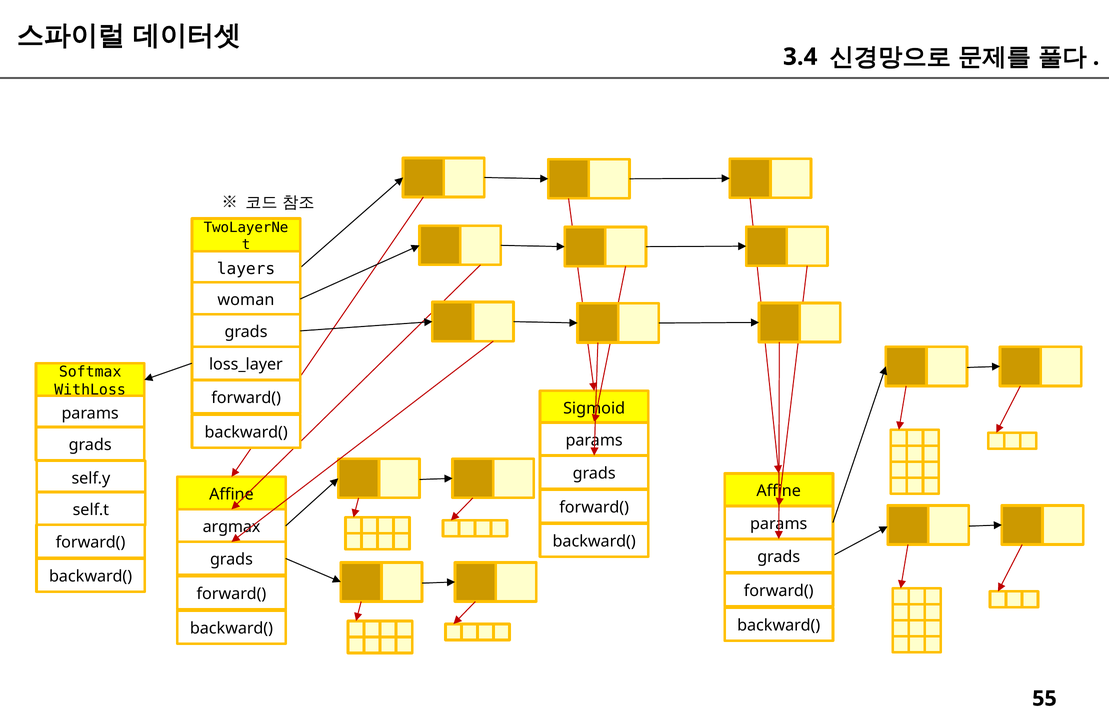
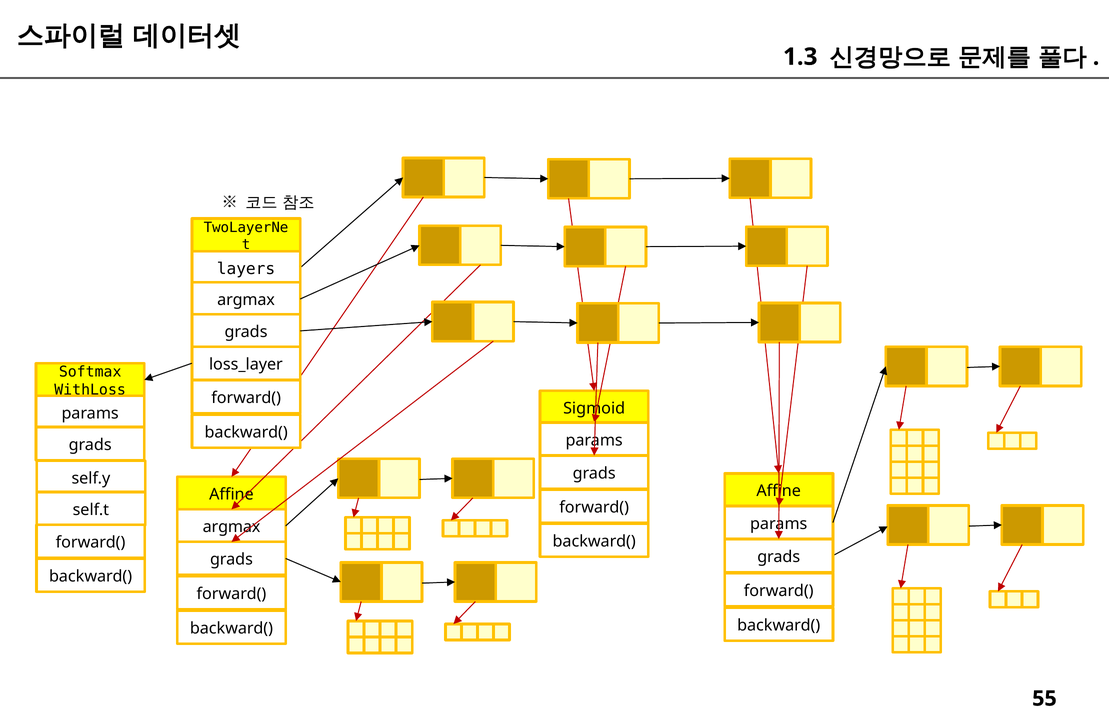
3.4: 3.4 -> 1.3 (800, 57)
woman: woman -> argmax (246, 300)
